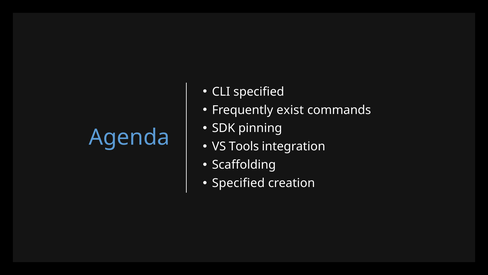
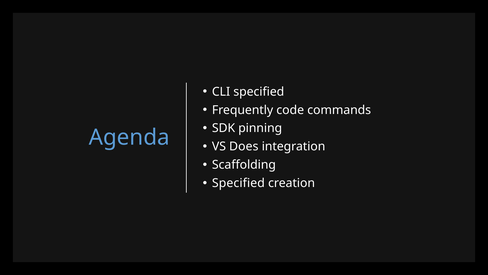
exist: exist -> code (290, 110)
Tools: Tools -> Does (244, 146)
